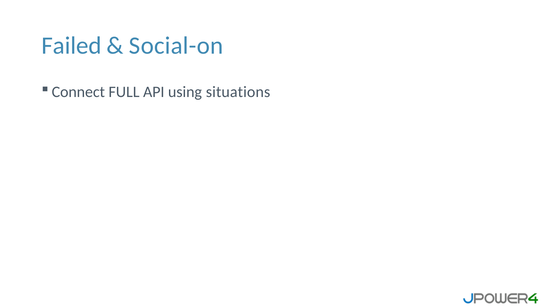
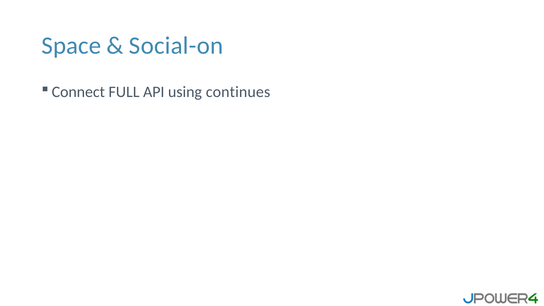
Failed: Failed -> Space (71, 46)
situations: situations -> continues (238, 92)
